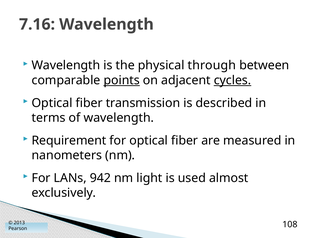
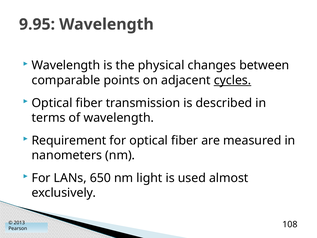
7.16: 7.16 -> 9.95 (37, 24)
through: through -> changes (212, 65)
points underline: present -> none (122, 80)
942: 942 -> 650 (100, 178)
